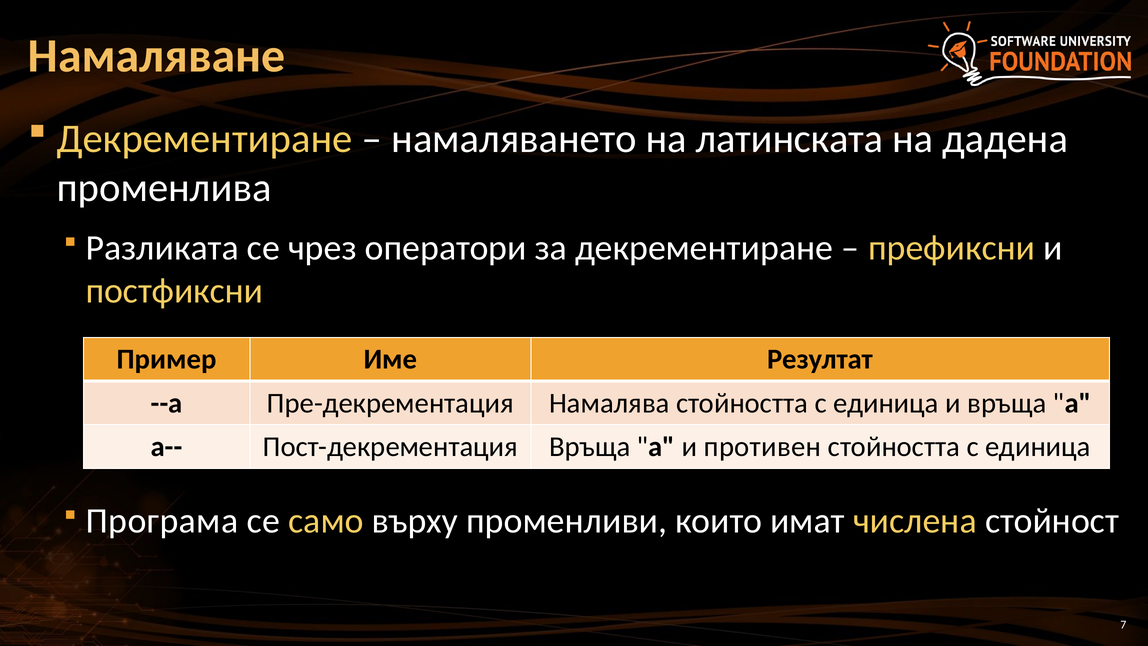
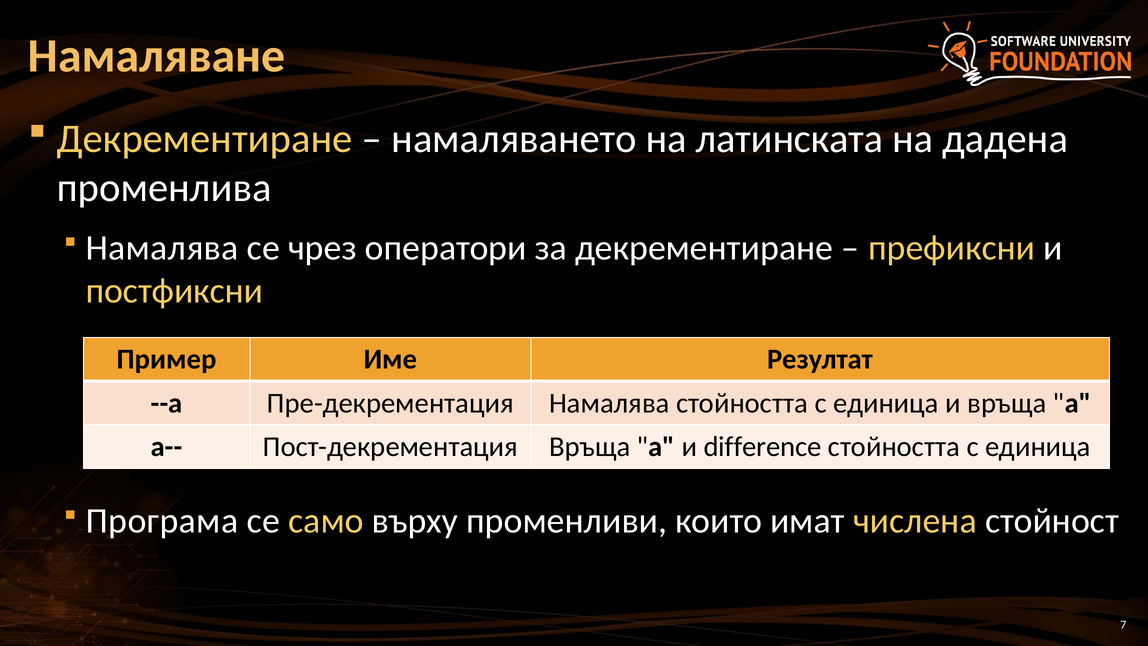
Разликата: Разликата -> Намалява (162, 248)
противен: противен -> difference (763, 447)
